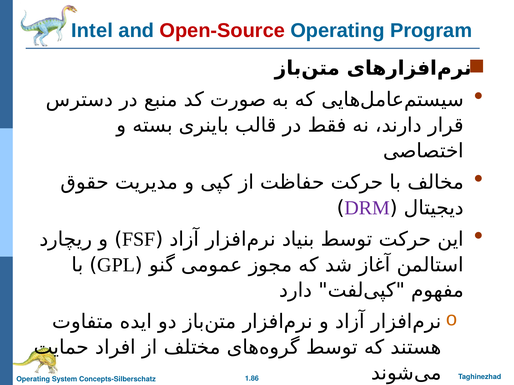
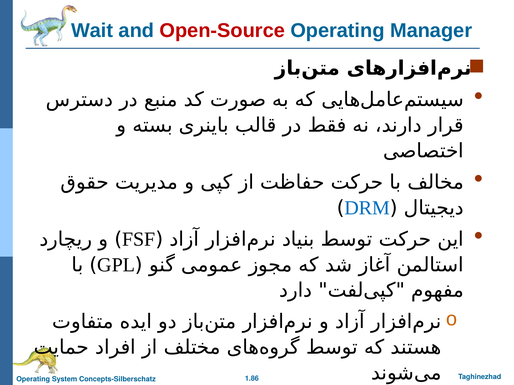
Intel: Intel -> Wait (92, 31)
Program: Program -> Manager (431, 31)
DRM colour: purple -> blue (367, 208)
